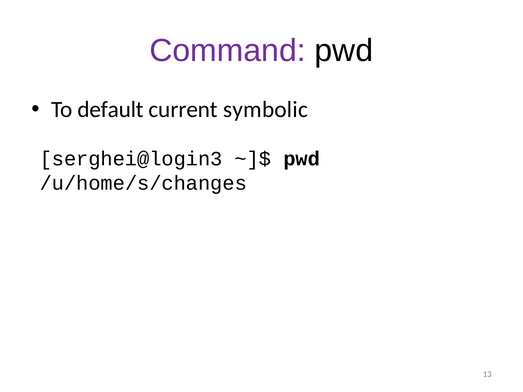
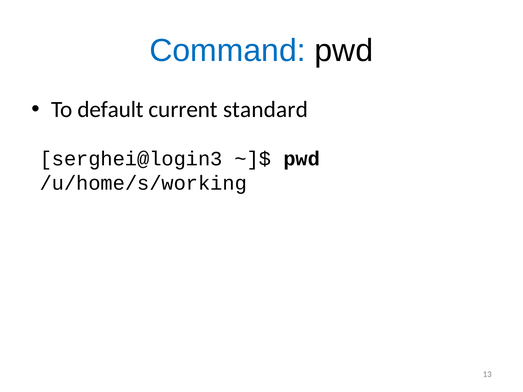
Command colour: purple -> blue (228, 51)
symbolic: symbolic -> standard (266, 110)
/u/home/s/changes: /u/home/s/changes -> /u/home/s/working (143, 183)
